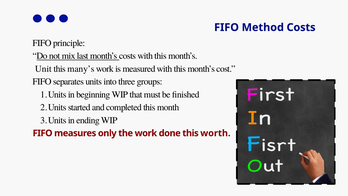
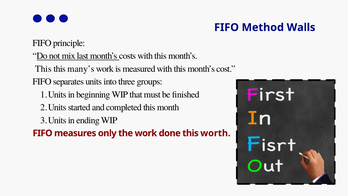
Method Costs: Costs -> Walls (301, 27)
Unit: Unit -> This (43, 69)
